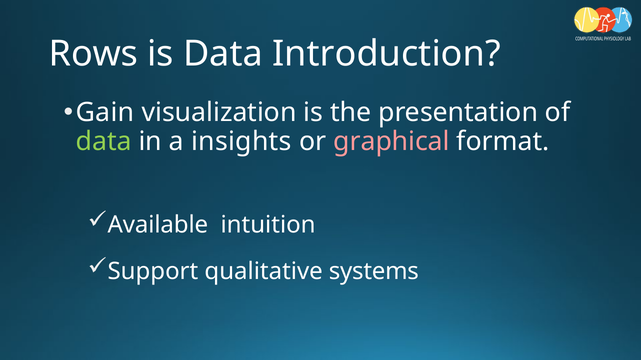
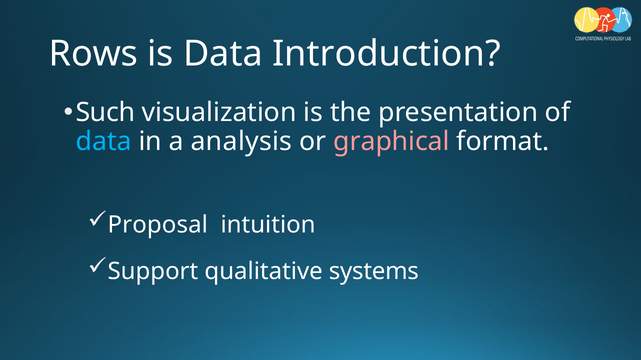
Gain: Gain -> Such (105, 113)
data colour: light green -> light blue (104, 141)
insights: insights -> analysis (241, 141)
Available: Available -> Proposal (158, 225)
